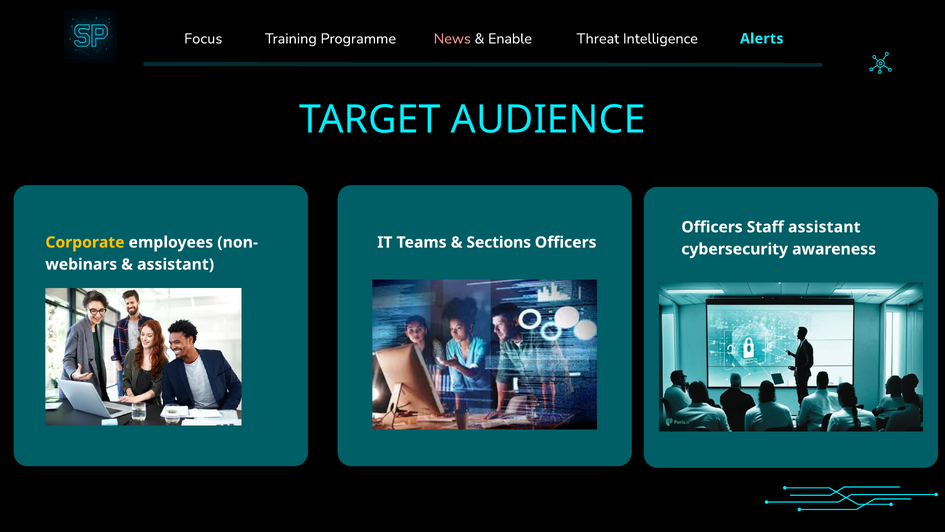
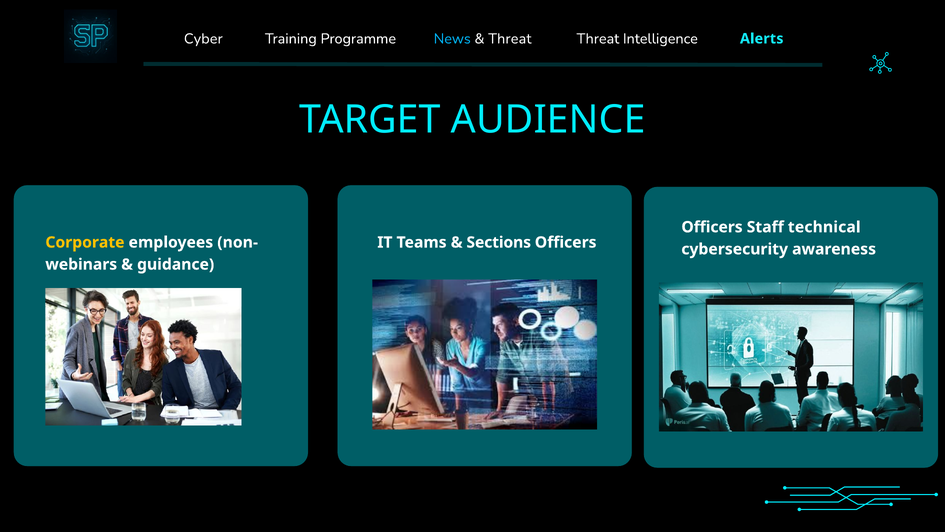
Focus: Focus -> Cyber (203, 39)
News colour: pink -> light blue (452, 39)
Enable: Enable -> Threat (510, 39)
Staff assistant: assistant -> technical (824, 227)
assistant: assistant -> guidance (176, 264)
